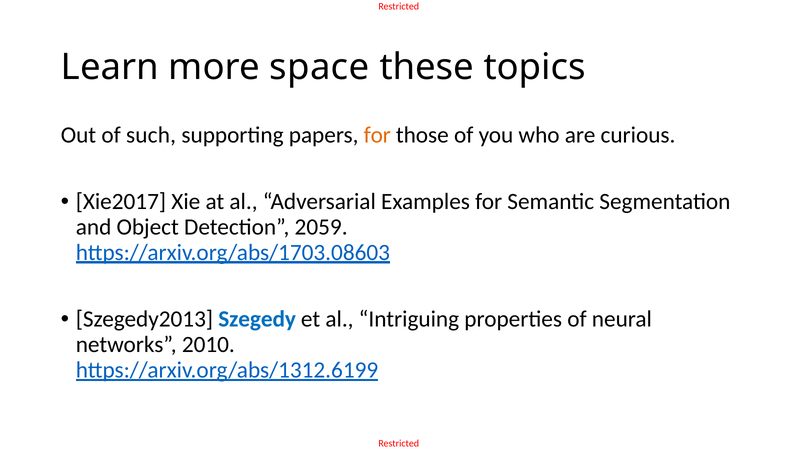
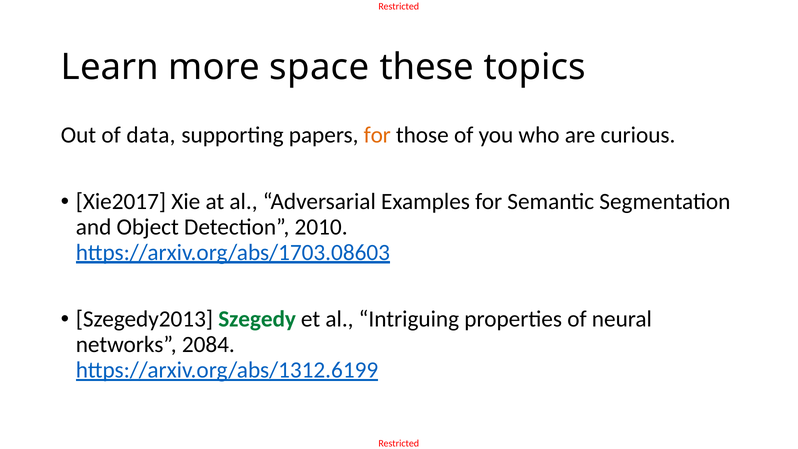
such: such -> data (151, 135)
2059: 2059 -> 2010 (321, 227)
Szegedy colour: blue -> green (257, 319)
2010: 2010 -> 2084 (208, 344)
